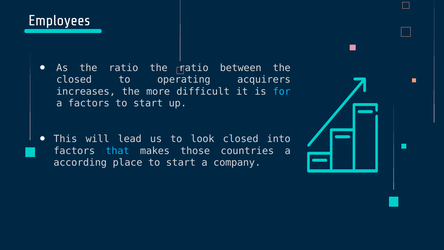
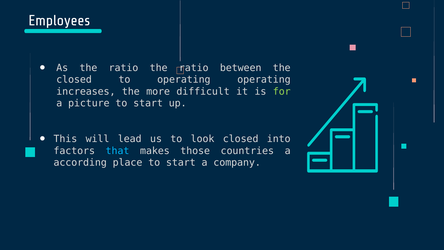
operating acquirers: acquirers -> operating (264, 80)
for colour: light blue -> light green (282, 91)
a factors: factors -> picture (89, 103)
